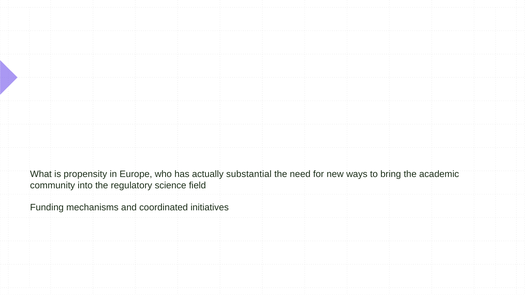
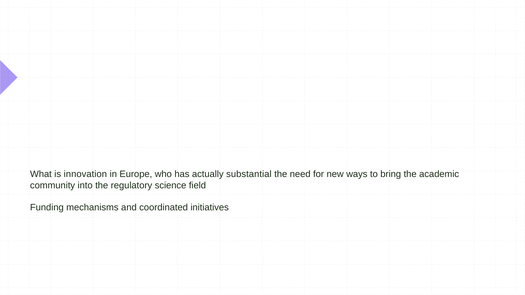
propensity: propensity -> innovation (85, 174)
